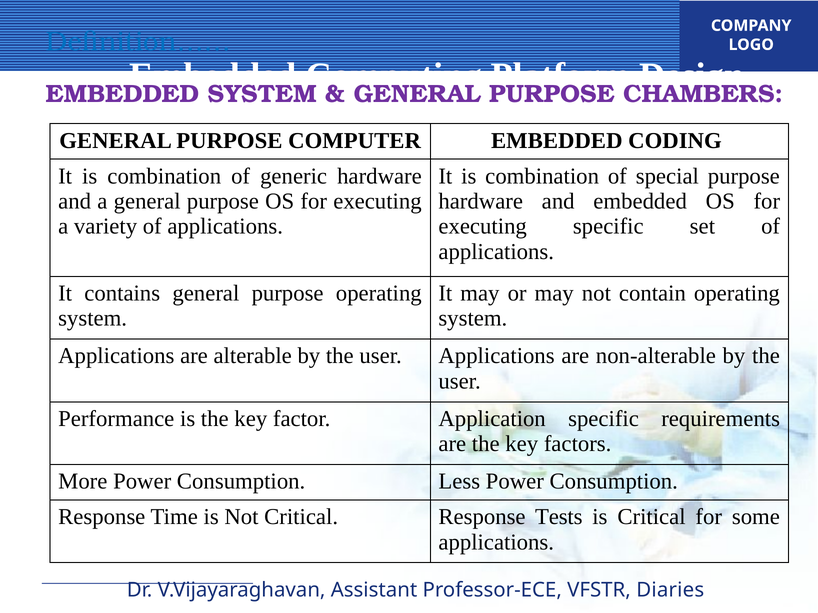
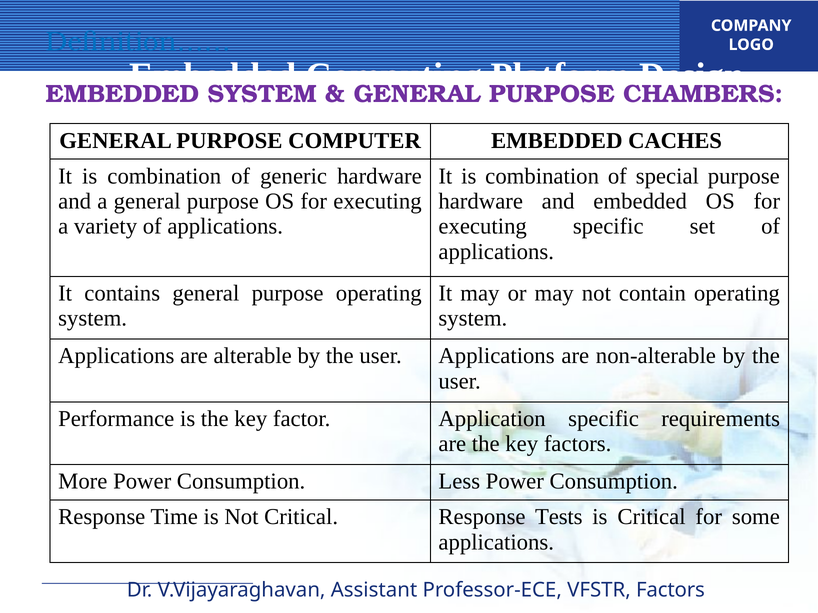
CODING: CODING -> CACHES (675, 141)
VFSTR Diaries: Diaries -> Factors (670, 590)
